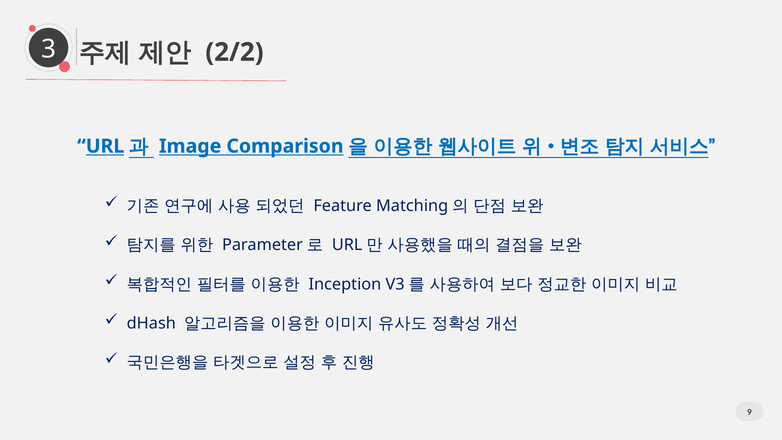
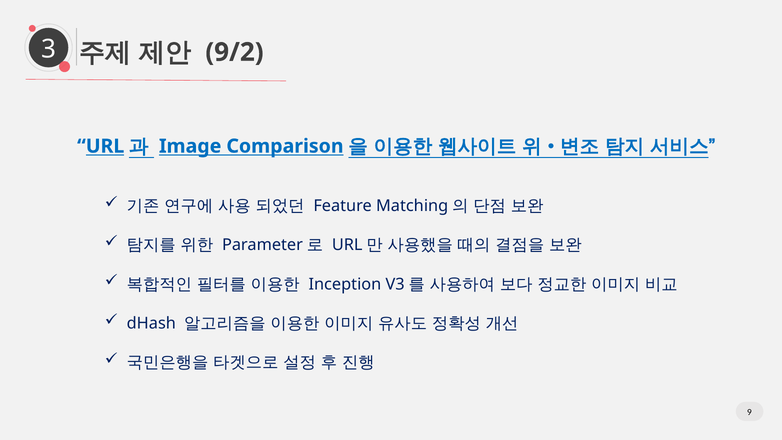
2/2: 2/2 -> 9/2 (234, 52)
